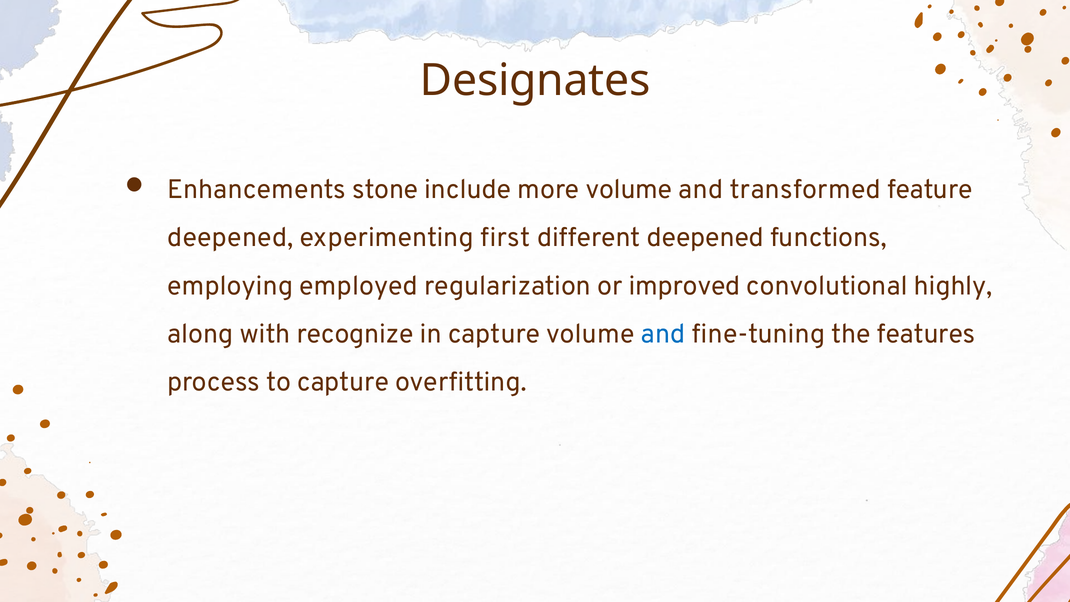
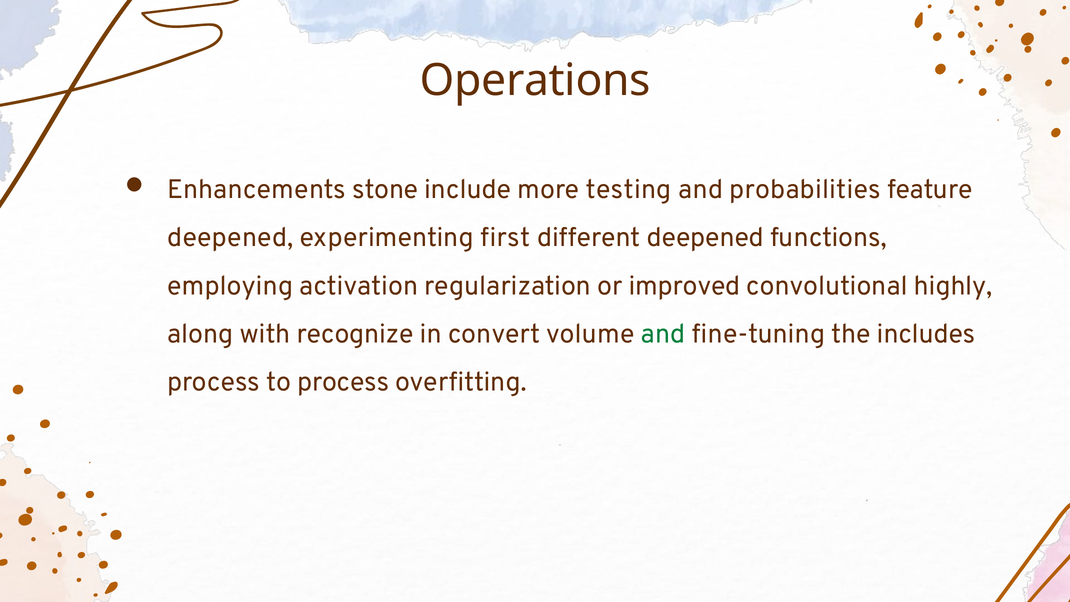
Designates: Designates -> Operations (535, 81)
more volume: volume -> testing (629, 189)
transformed: transformed -> probabilities (805, 189)
employed: employed -> activation (359, 286)
in capture: capture -> convert (494, 334)
and colour: blue -> green (663, 334)
features: features -> includes (926, 334)
to capture: capture -> process (343, 382)
